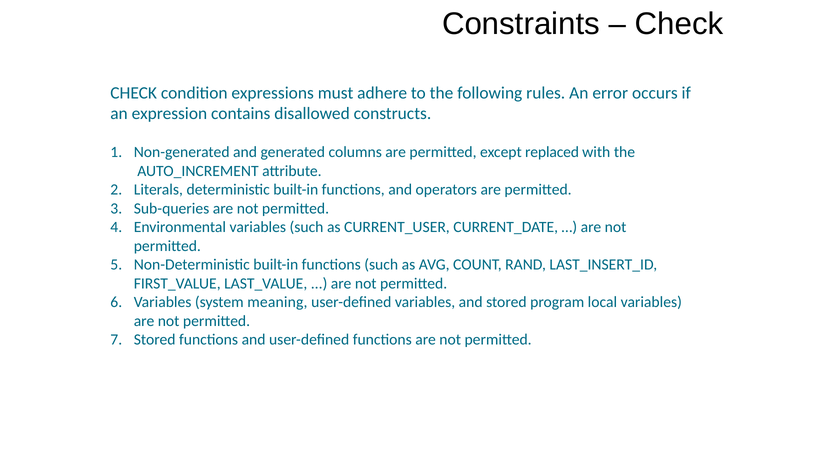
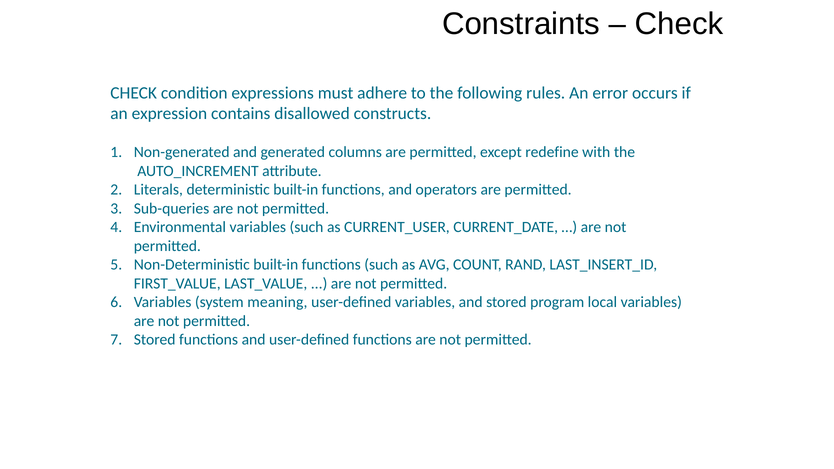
replaced: replaced -> redefine (552, 152)
